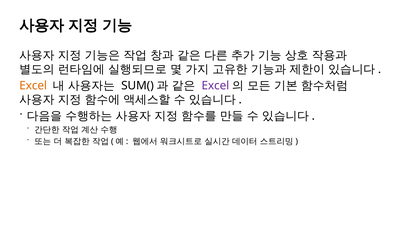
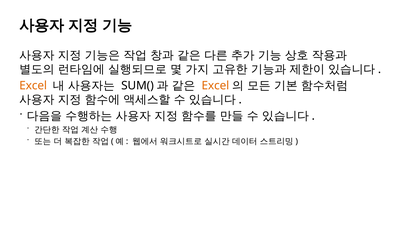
Excel colour: purple -> orange (215, 86)
